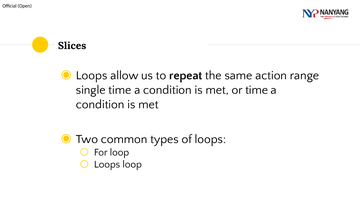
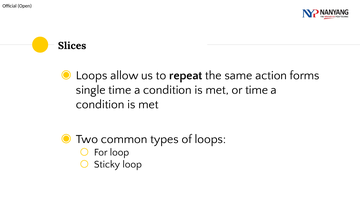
range: range -> forms (305, 75)
Loops: Loops -> Sticky (107, 164)
